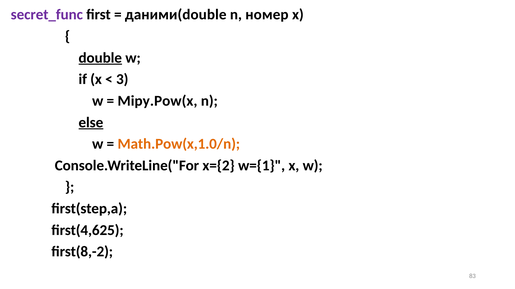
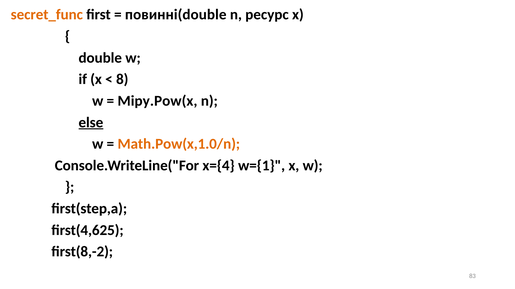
secret_func colour: purple -> orange (47, 15)
даними(double: даними(double -> повинні(double (176, 15)
номер: номер -> ресурс (267, 15)
double underline: present -> none (100, 58)
3: 3 -> 8 (122, 79)
x={2: x={2 -> x={4 (219, 166)
